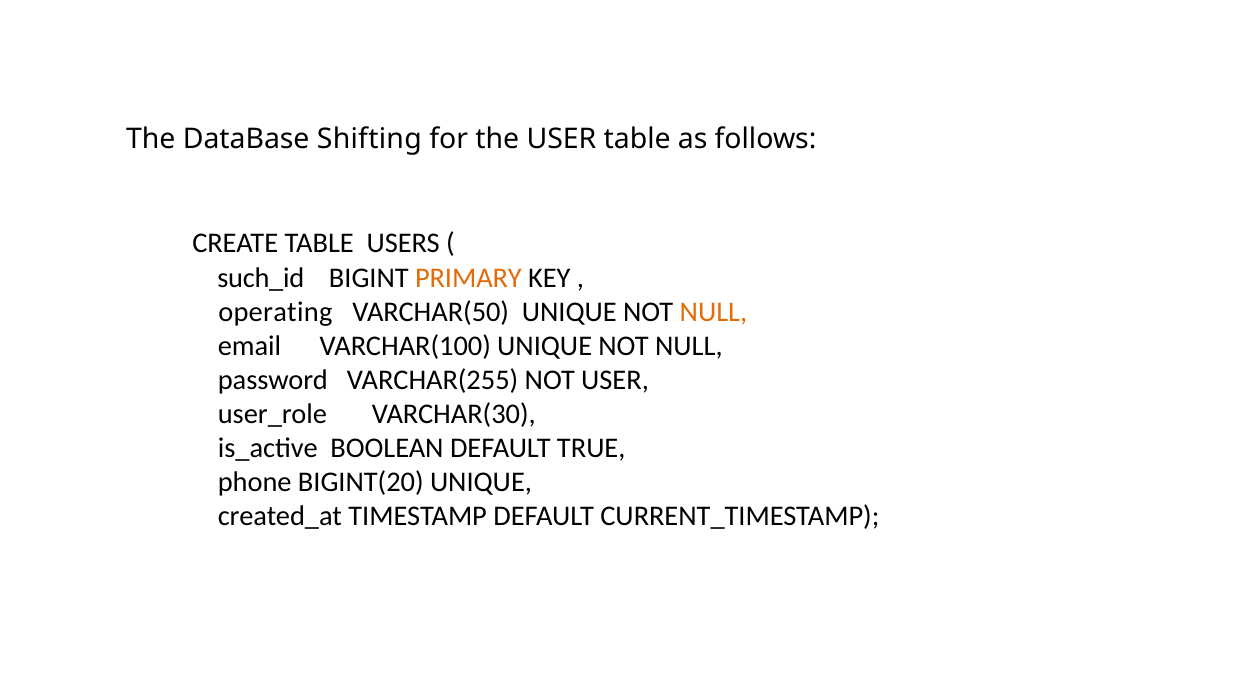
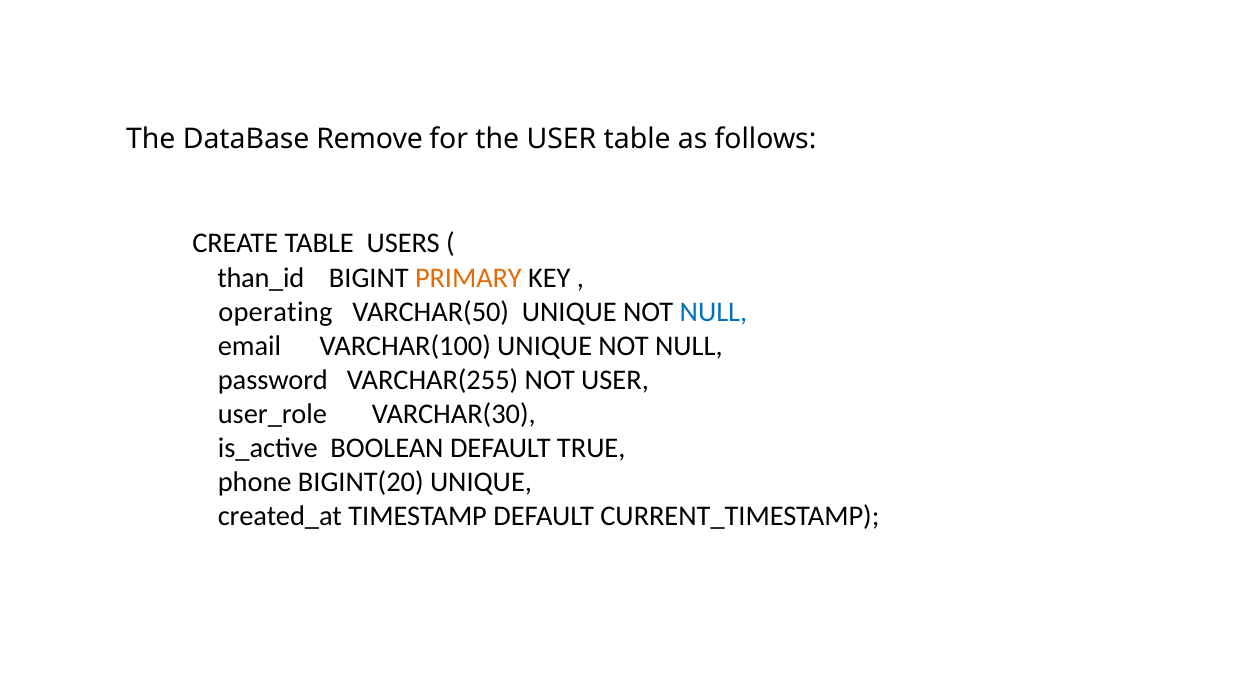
Shifting: Shifting -> Remove (370, 139)
such_id: such_id -> than_id (261, 278)
NULL colour: orange -> blue (713, 312)
